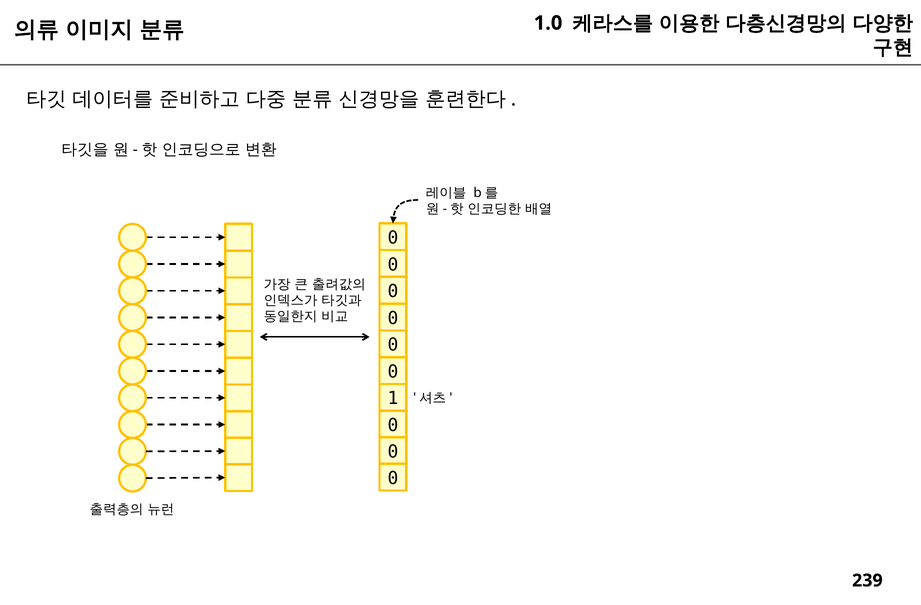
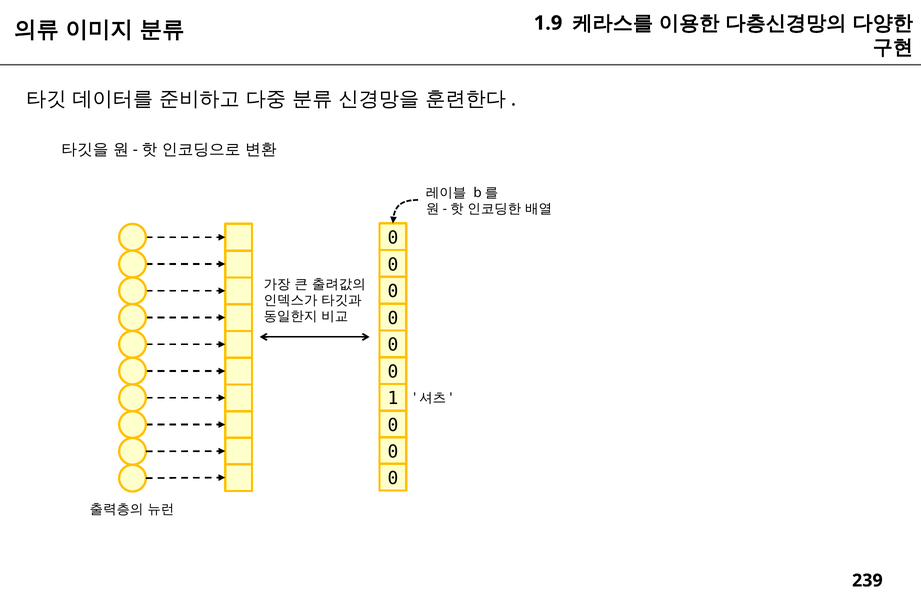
1.0: 1.0 -> 1.9 (548, 23)
